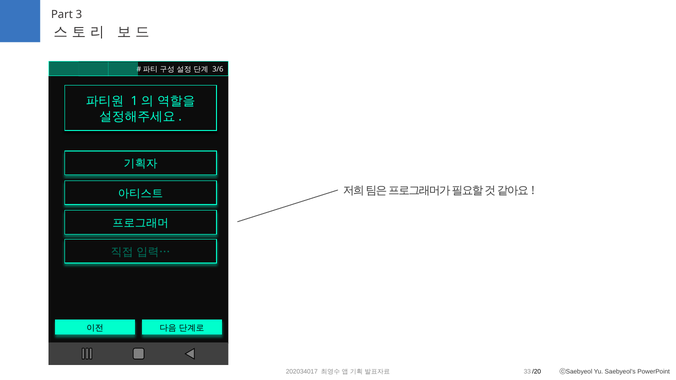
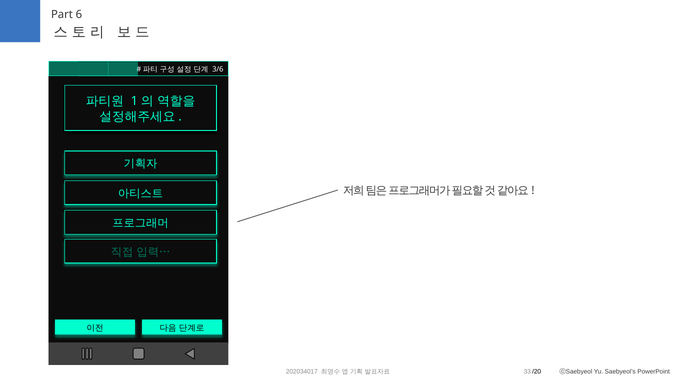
3: 3 -> 6 (79, 14)
